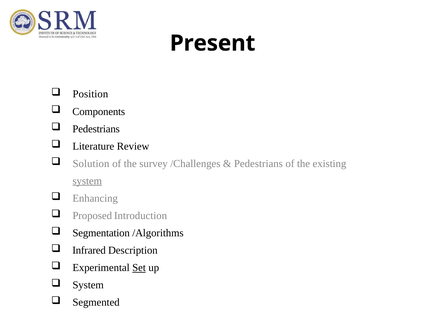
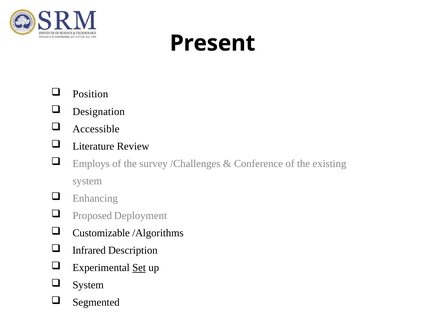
Components: Components -> Designation (99, 111)
Pedestrians: Pedestrians -> Accessible (96, 129)
Solution: Solution -> Employs (91, 163)
Pedestrians: Pedestrians -> Conference (258, 163)
system underline: present -> none (87, 181)
Introduction: Introduction -> Deployment (141, 215)
Segmentation: Segmentation -> Customizable (101, 233)
